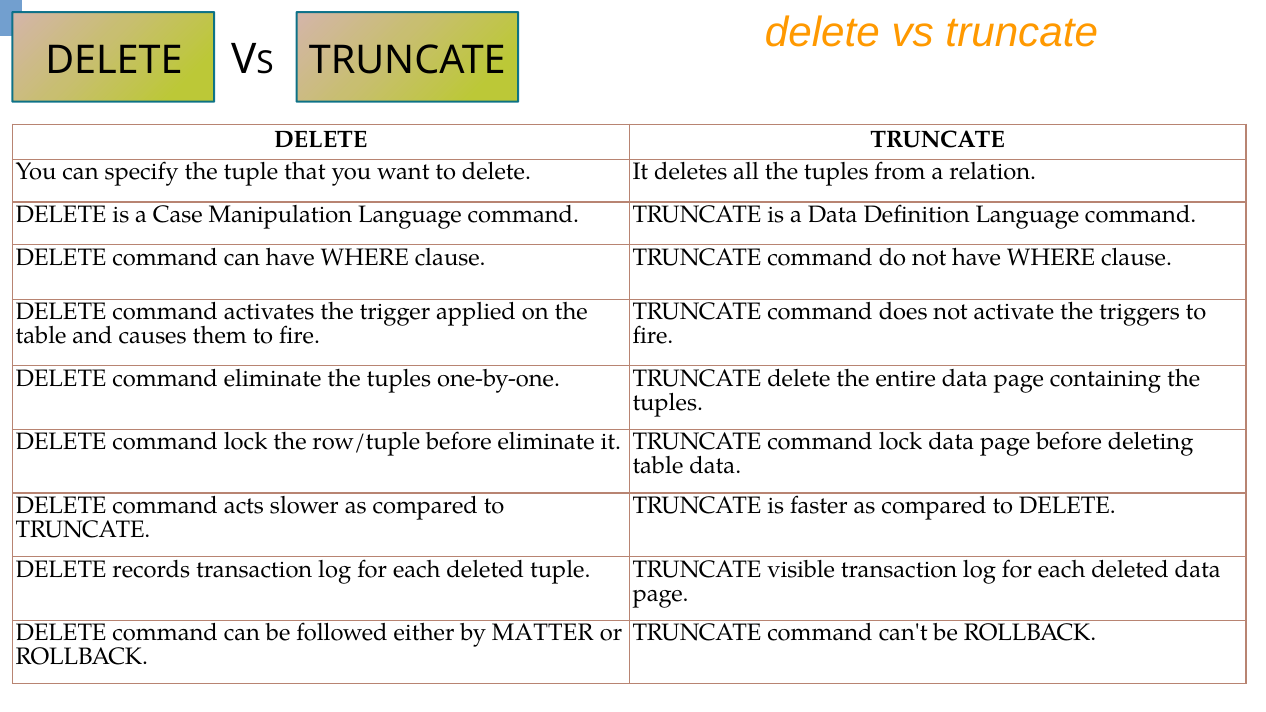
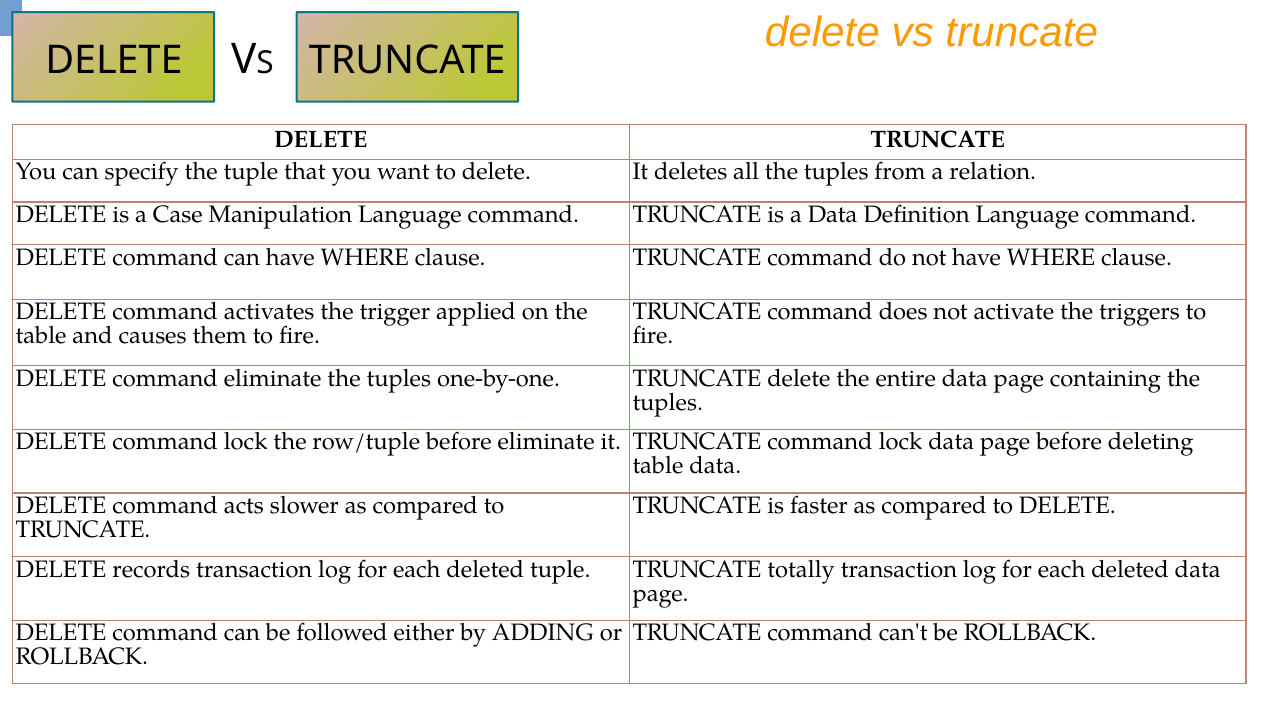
visible: visible -> totally (801, 569)
MATTER: MATTER -> ADDING (543, 633)
